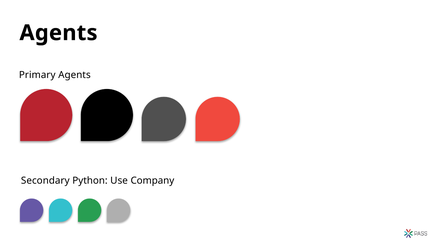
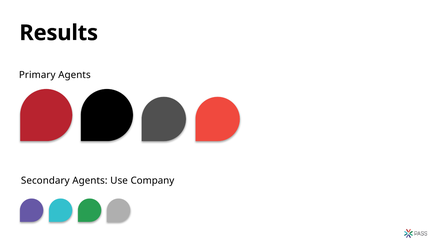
Agents: Agents -> Results (59, 33)
Secondary Python: Python -> Agents (90, 180)
